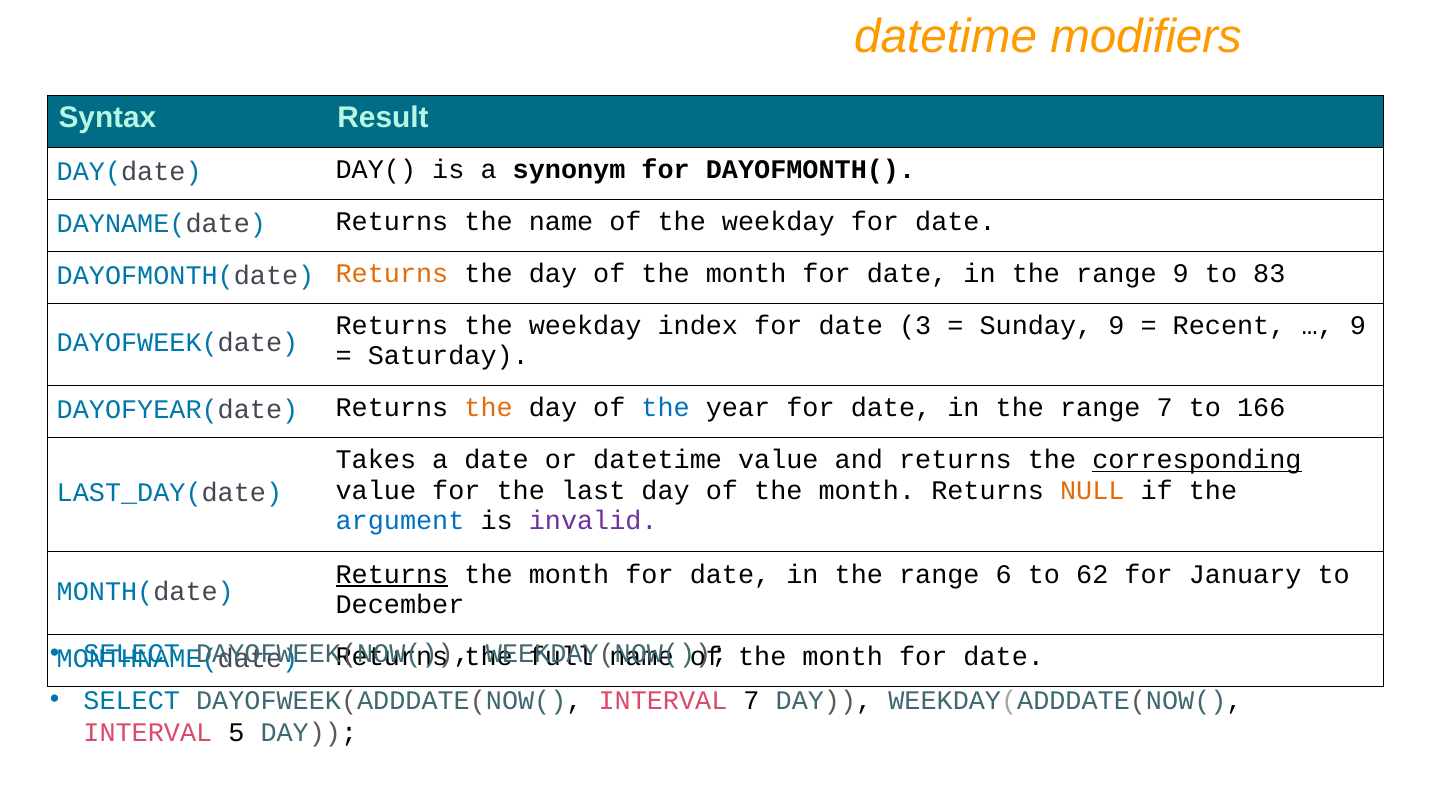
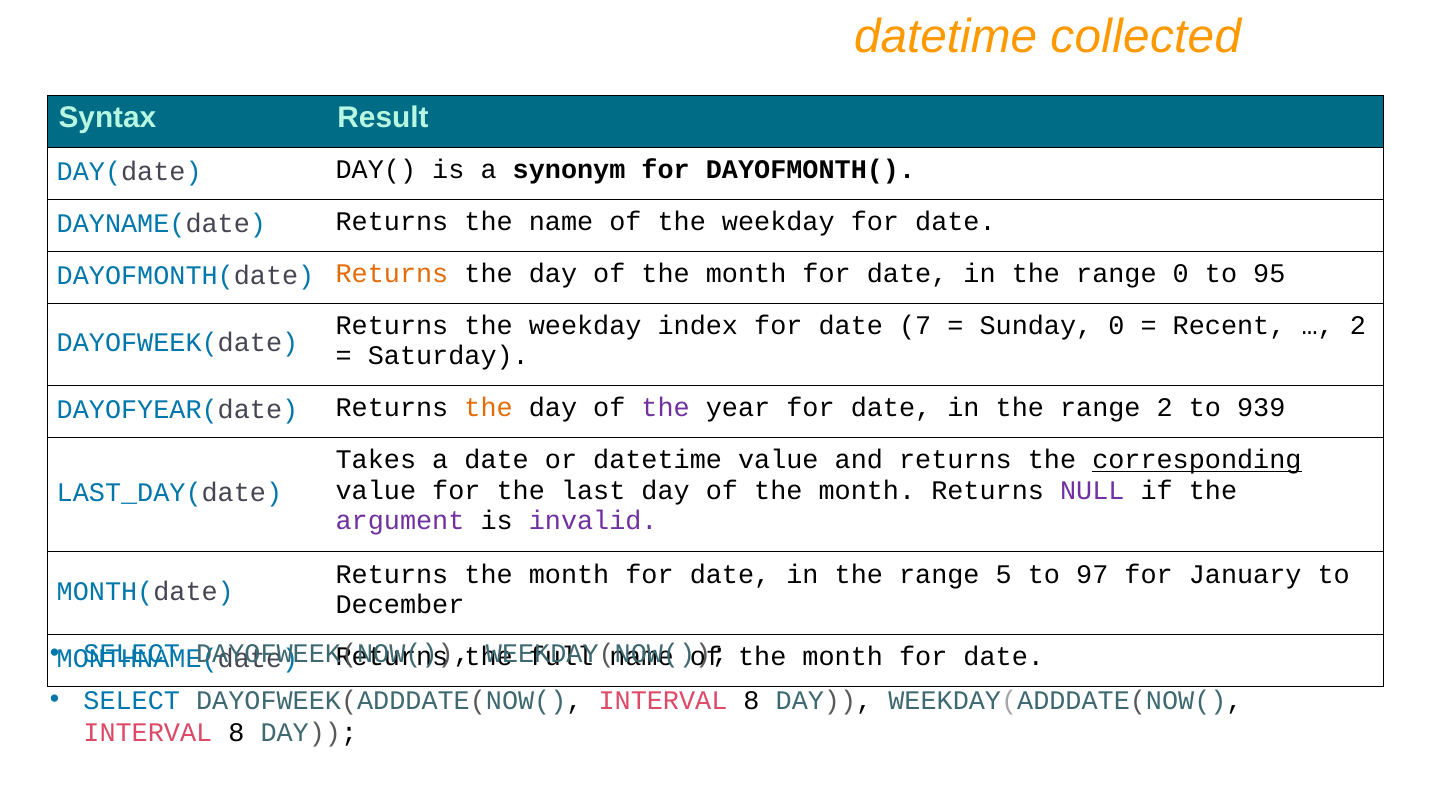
modifiers: modifiers -> collected (1146, 37)
range 9: 9 -> 0 (1181, 274)
83: 83 -> 95 (1269, 274)
3: 3 -> 7 (915, 326)
Sunday 9: 9 -> 0 (1116, 326)
9: 9 -> 2 (1358, 326)
the colour: blue -> purple (666, 408)
range 7: 7 -> 2 (1165, 408)
166: 166 -> 939 (1261, 408)
NULL colour: orange -> purple (1092, 490)
argument colour: blue -> purple (400, 521)
Returns underline: present -> none (392, 574)
6: 6 -> 5 (1004, 574)
62: 62 -> 97 (1092, 574)
DAYOFWEEK(ADDDATE(NOW( INTERVAL 7: 7 -> 8 (752, 700)
5: 5 -> 8 (236, 733)
